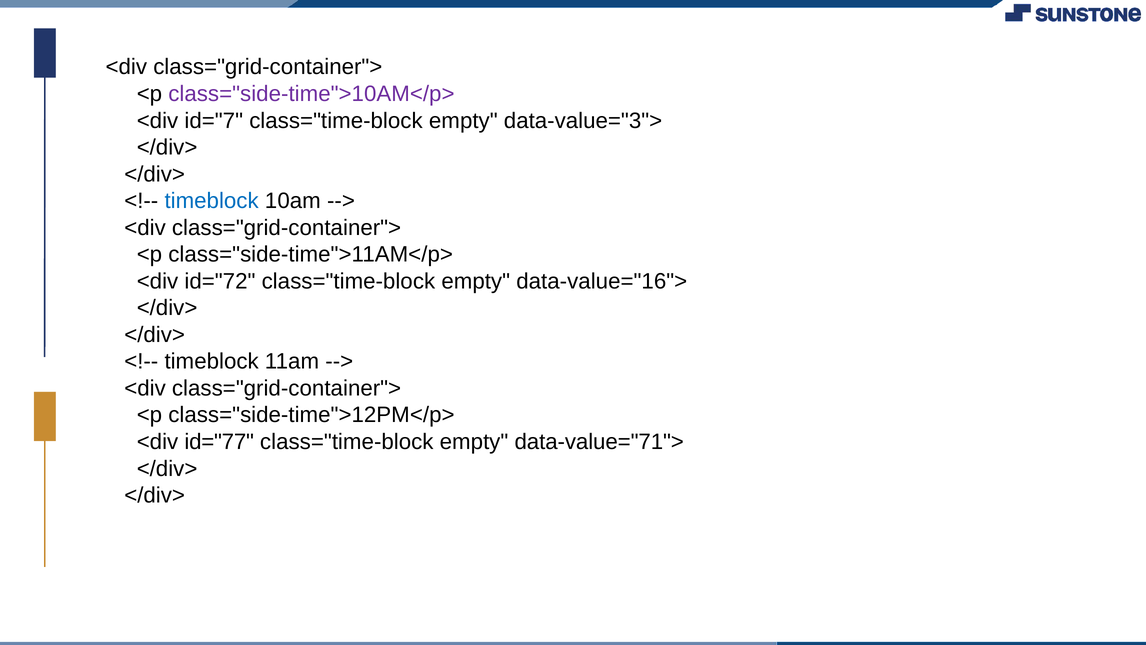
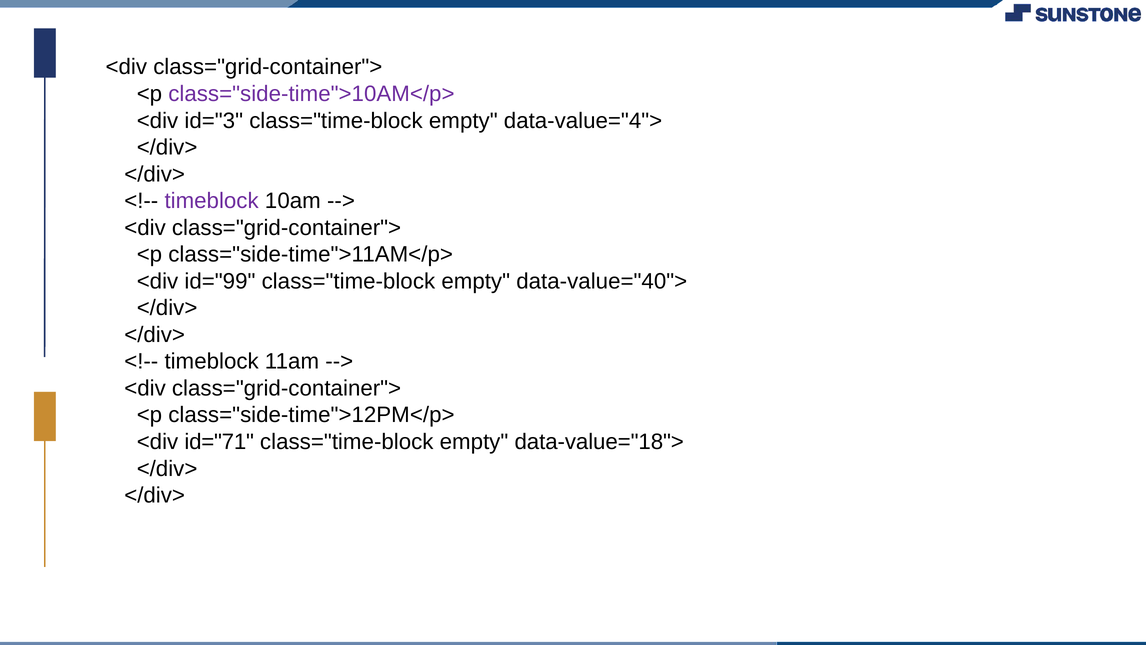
id="7: id="7 -> id="3 (214, 121)
data-value="3">: data-value="3"> -> data-value="4"> (583, 121)
timeblock colour: blue -> purple (212, 201)
id="72: id="72 -> id="99 (220, 281)
data-value="16">: data-value="16"> -> data-value="40"> (602, 281)
id="77: id="77 -> id="71 (219, 442)
data-value="71">: data-value="71"> -> data-value="18"> (599, 442)
